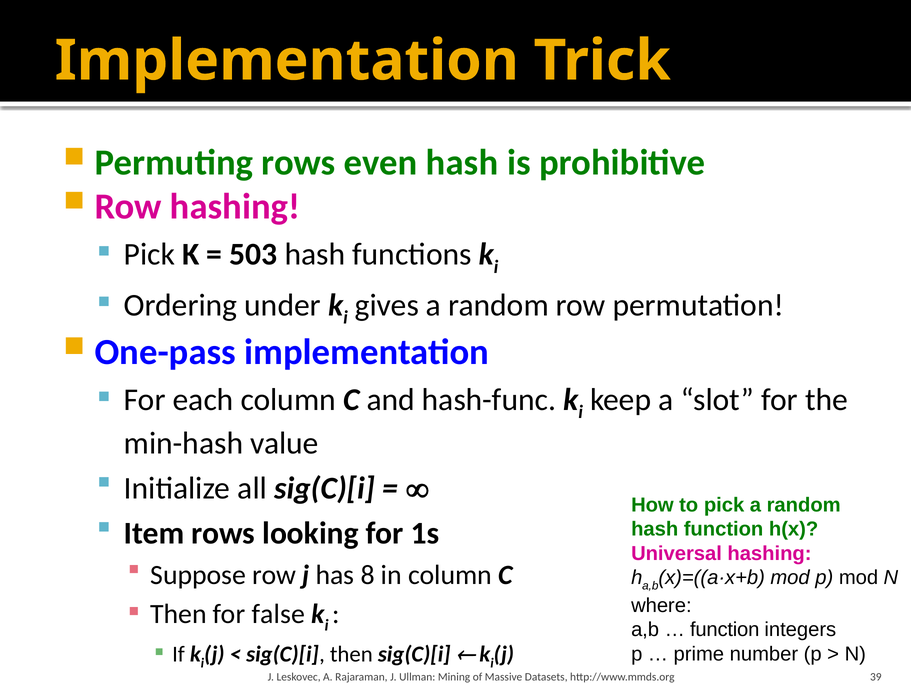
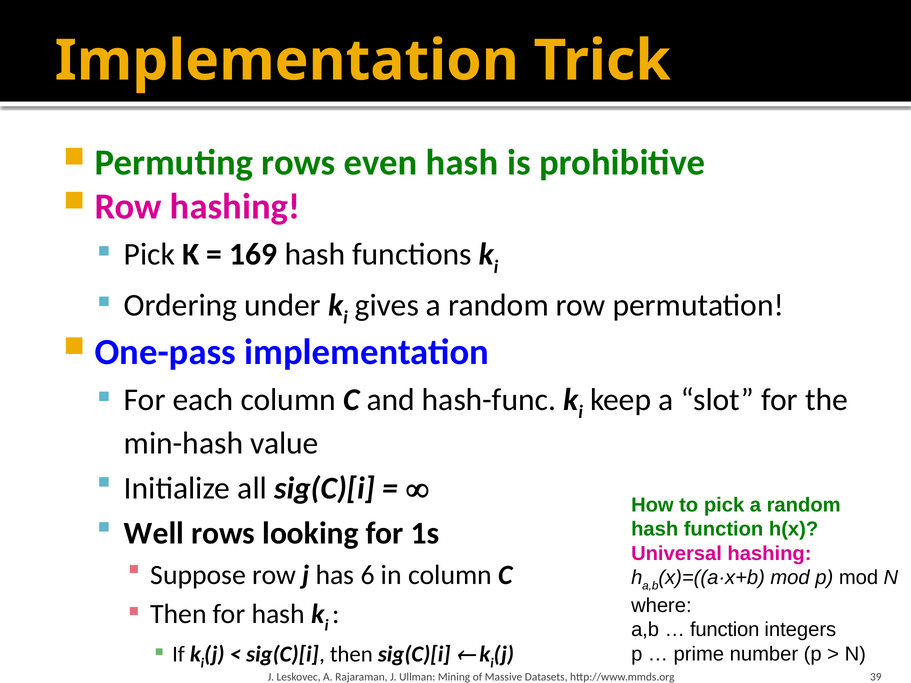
503: 503 -> 169 (253, 255)
Item: Item -> Well (154, 534)
8: 8 -> 6 (368, 575)
for false: false -> hash (278, 615)
